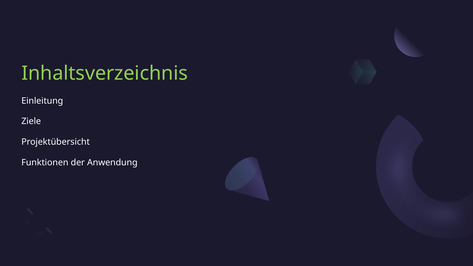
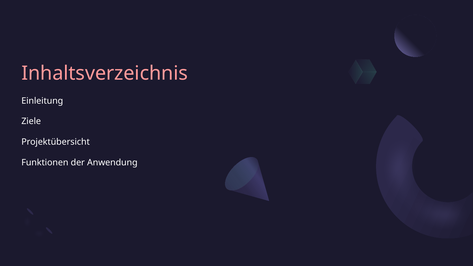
Inhaltsverzeichnis colour: light green -> pink (105, 73)
